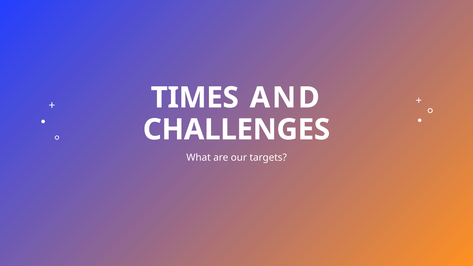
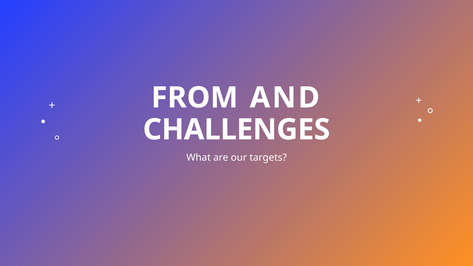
TIMES: TIMES -> FROM (195, 98)
